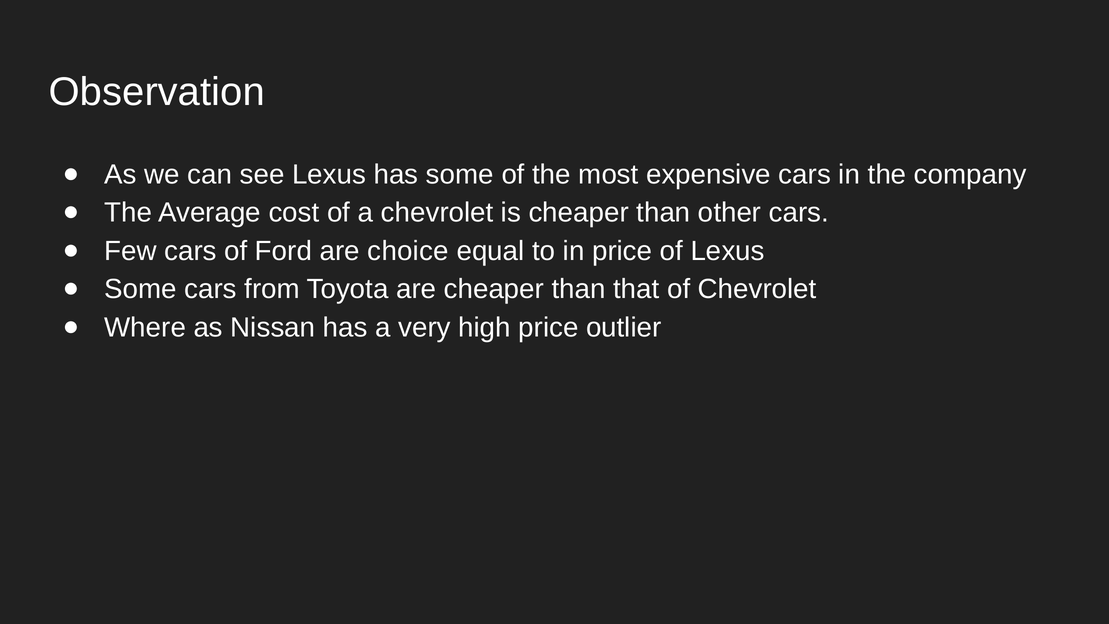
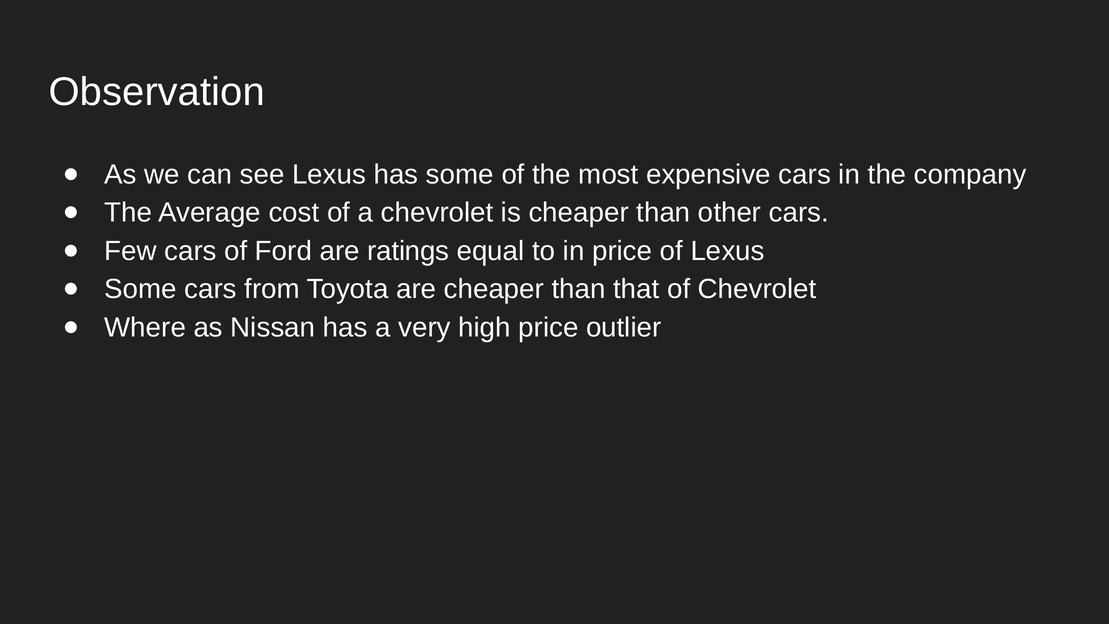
choice: choice -> ratings (408, 251)
